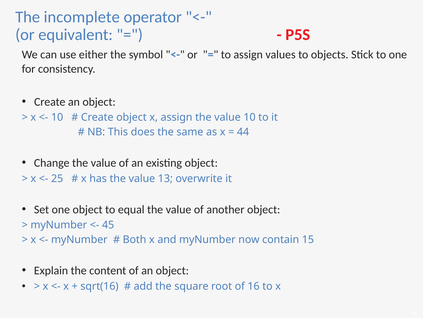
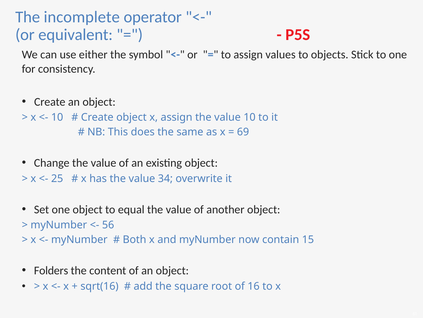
44: 44 -> 69 (243, 132)
13: 13 -> 34 (165, 178)
45: 45 -> 56 (108, 224)
Explain: Explain -> Folders (51, 270)
